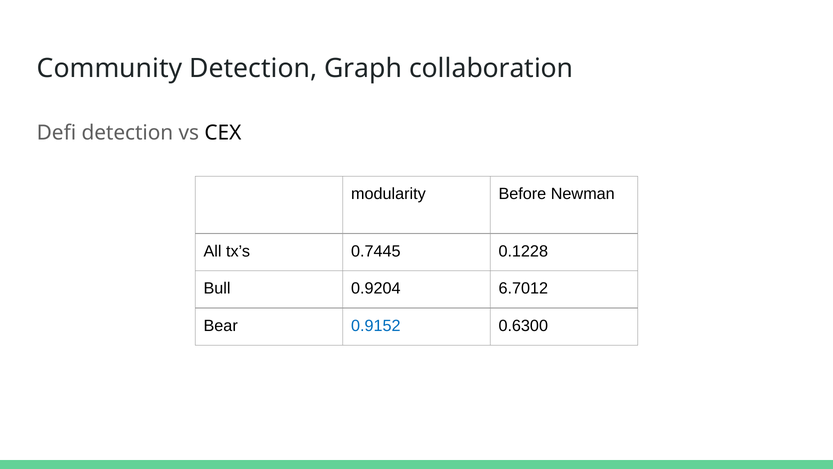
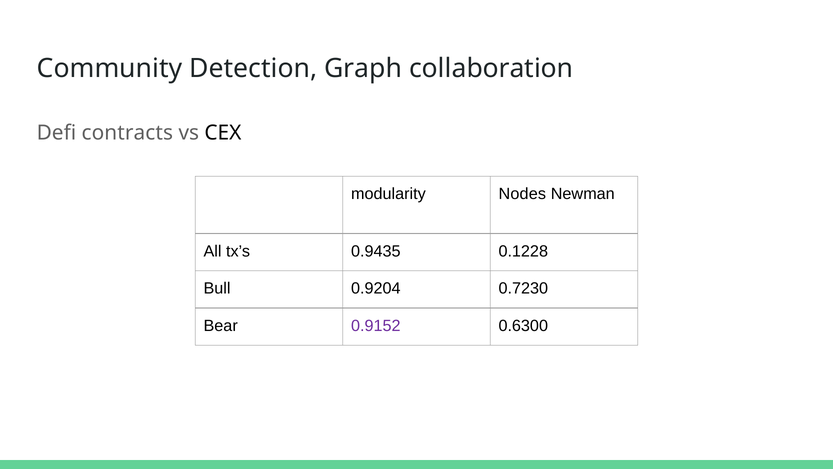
Defi detection: detection -> contracts (127, 133)
Before: Before -> Nodes (522, 194)
0.7445: 0.7445 -> 0.9435 (376, 251)
6.7012: 6.7012 -> 0.7230 (523, 288)
0.9152 colour: blue -> purple (376, 325)
